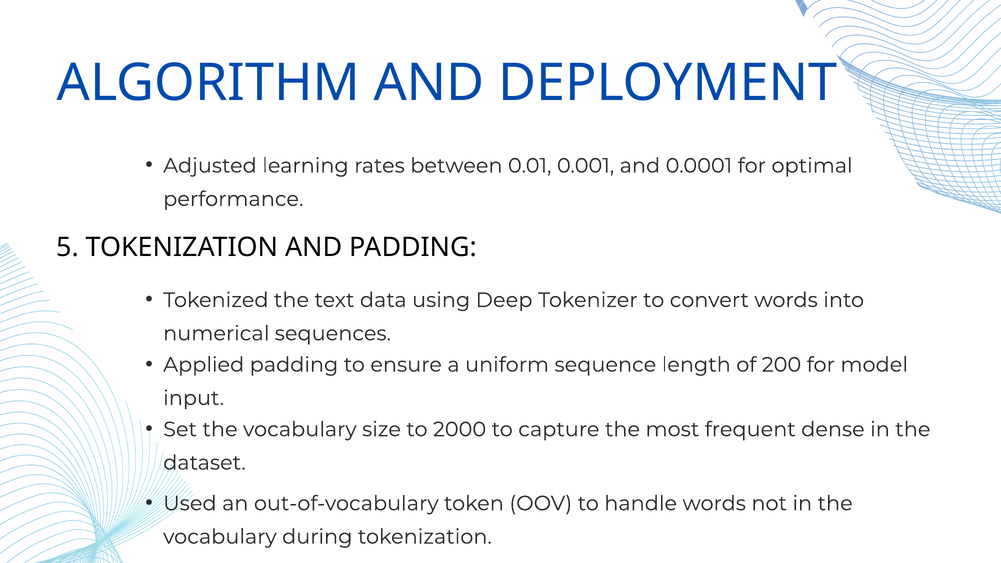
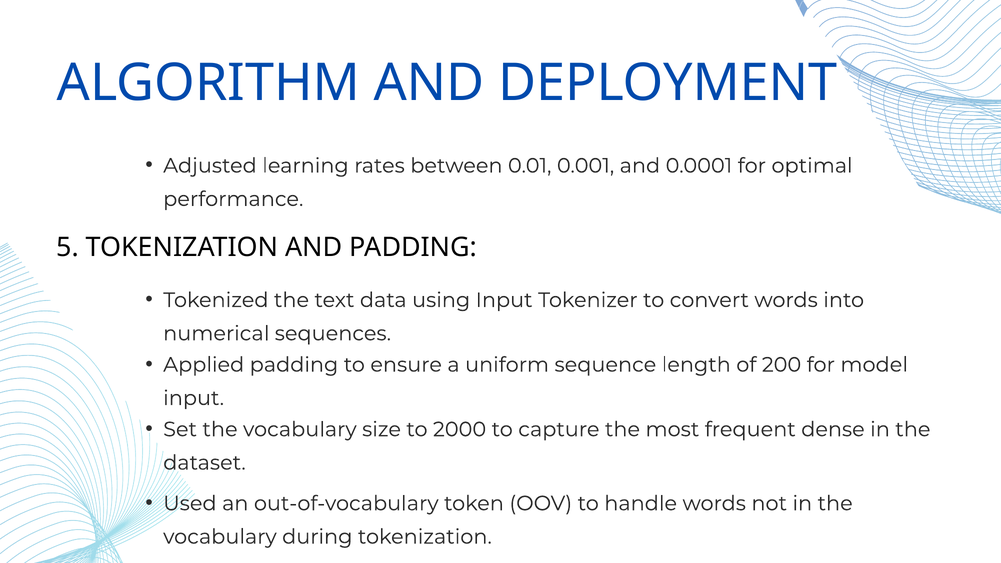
using Deep: Deep -> Input (504, 300)
